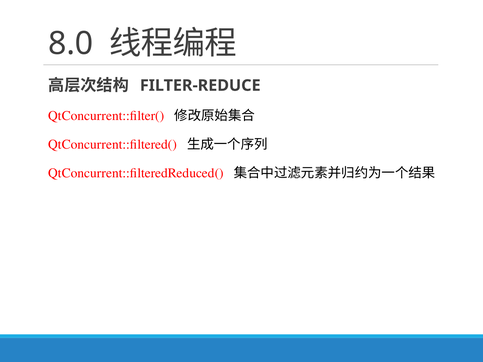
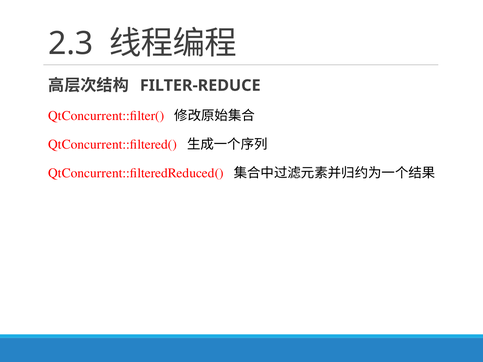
8.0: 8.0 -> 2.3 (71, 43)
